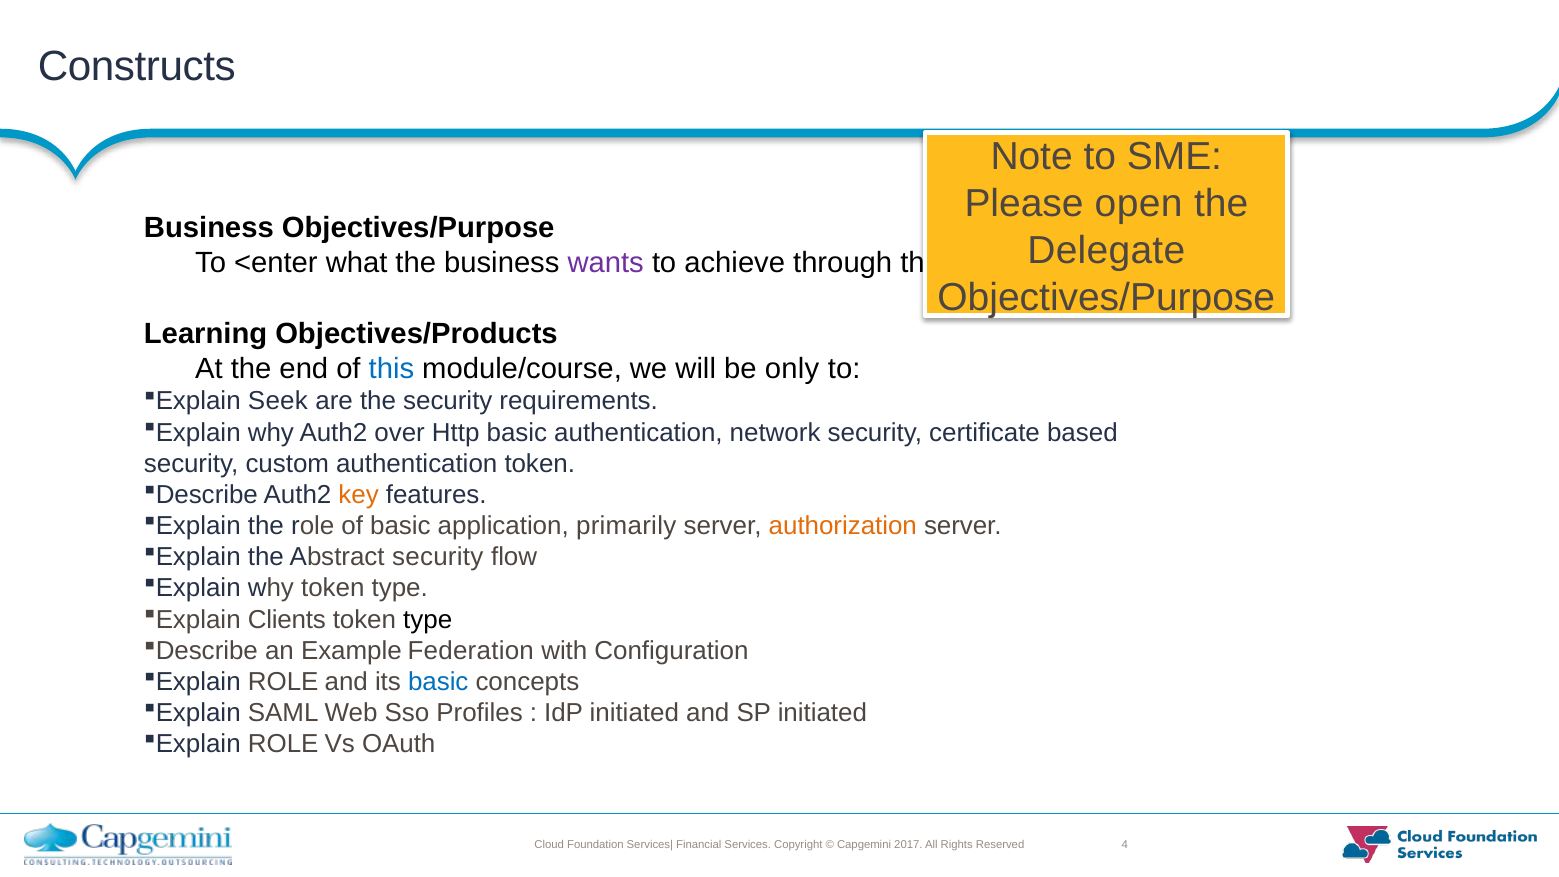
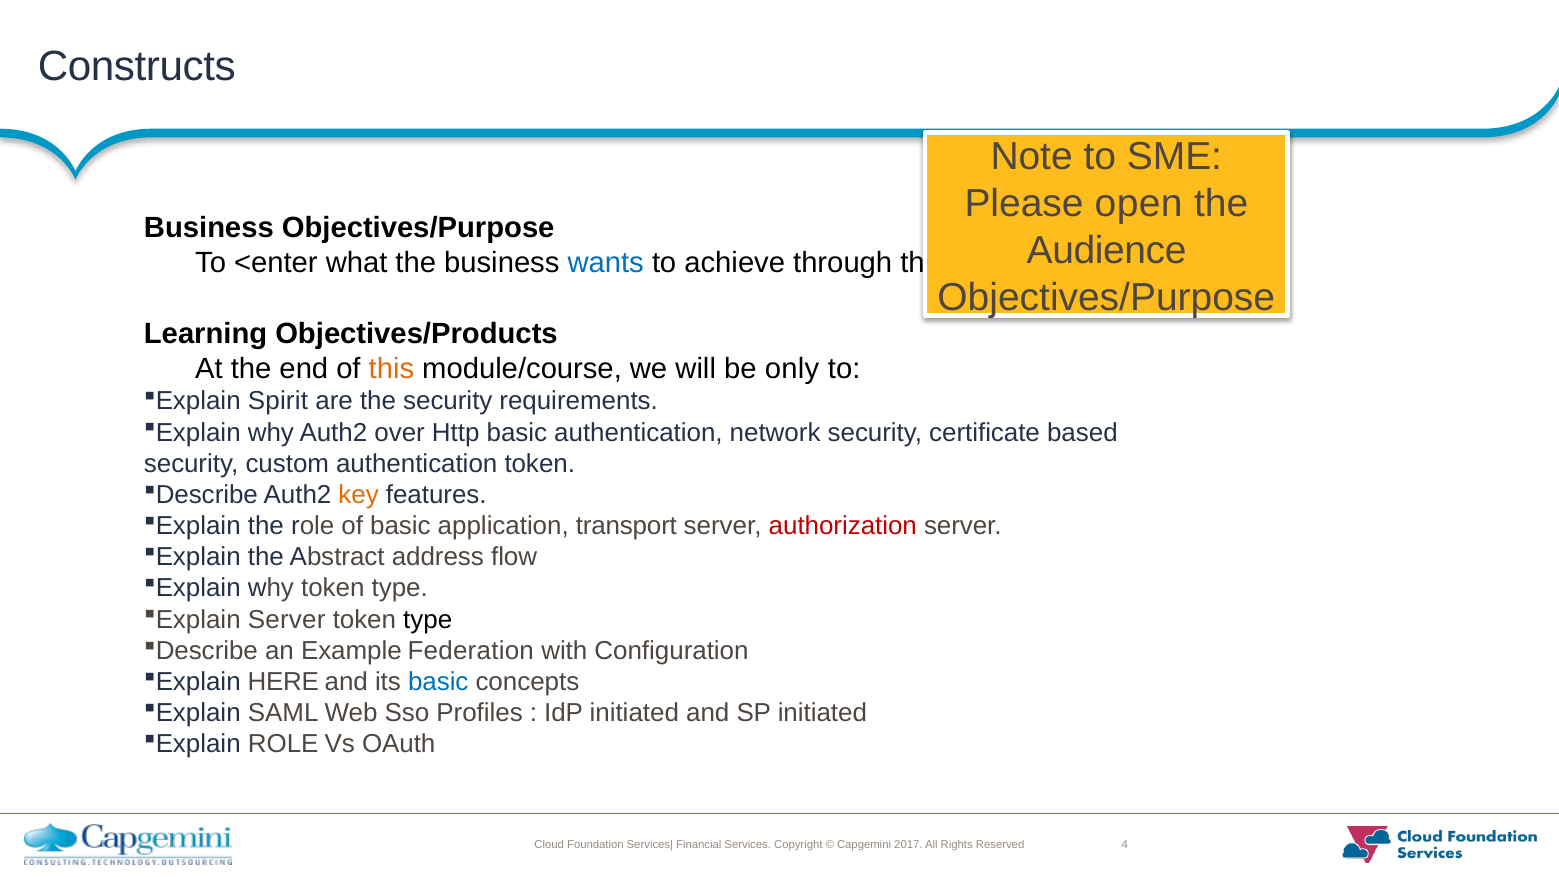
Delegate: Delegate -> Audience (1107, 250)
wants colour: purple -> blue (606, 263)
this colour: blue -> orange (391, 368)
Seek: Seek -> Spirit (278, 401)
primarily: primarily -> transport (626, 526)
authorization colour: orange -> red (843, 526)
Abstract security: security -> address (438, 557)
Clients: Clients -> Server (287, 620)
ROLE: ROLE -> HERE (283, 682)
